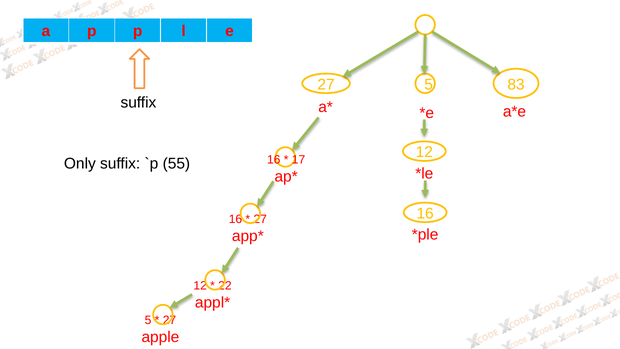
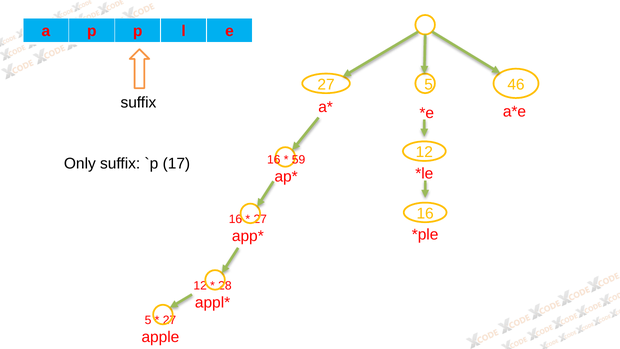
83: 83 -> 46 (516, 84)
17: 17 -> 59 (299, 160)
55: 55 -> 17 (176, 163)
22: 22 -> 28 (225, 286)
